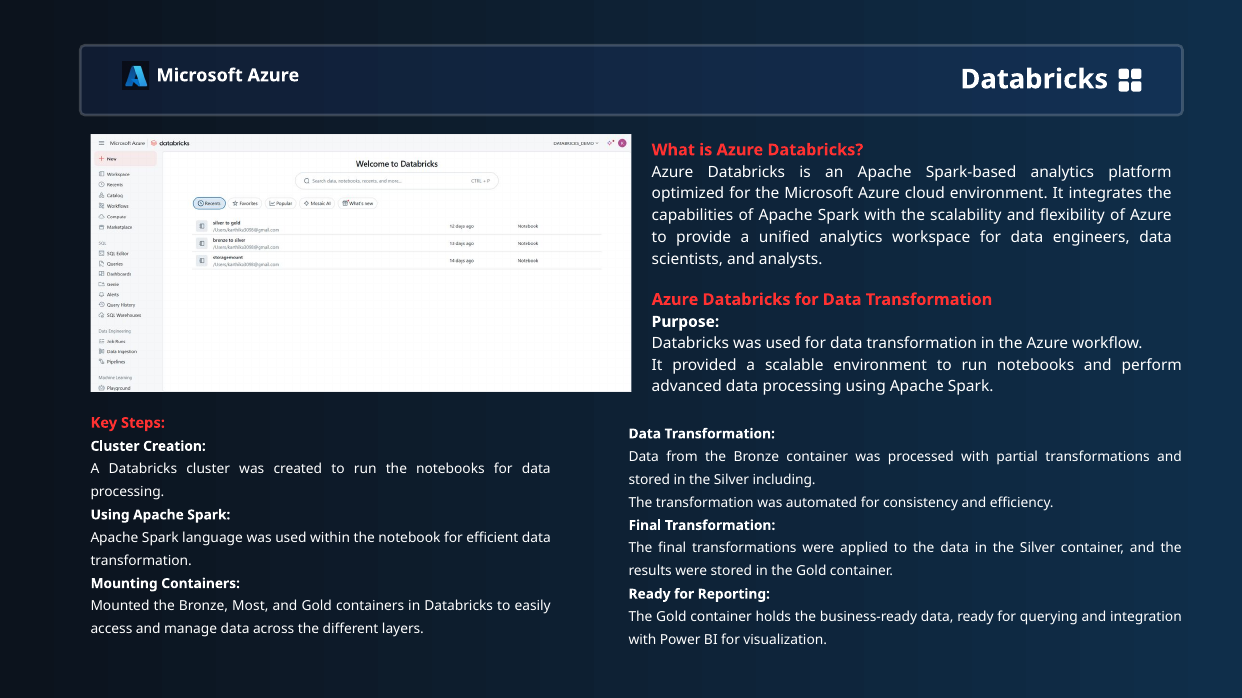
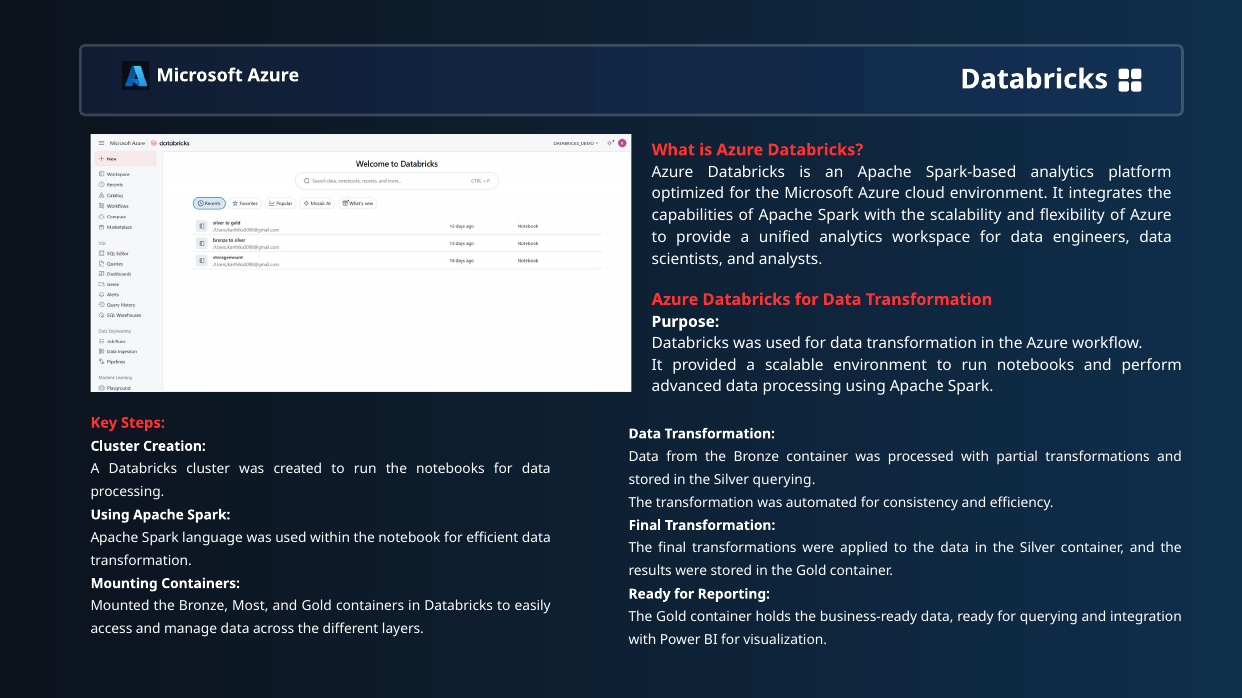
Silver including: including -> querying (784, 480)
